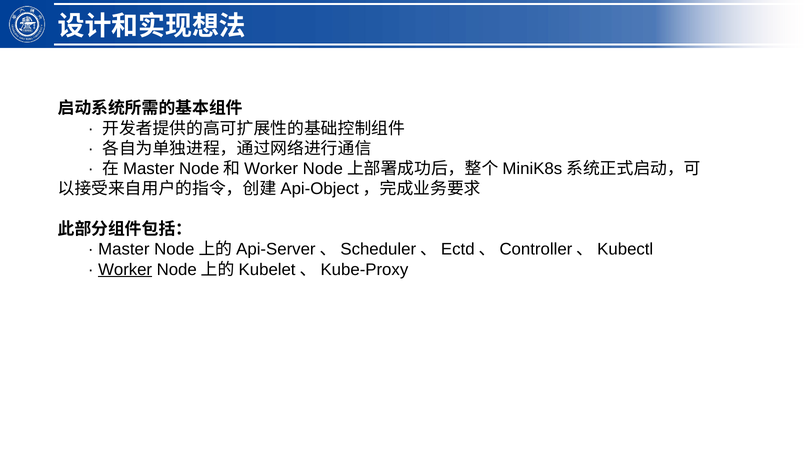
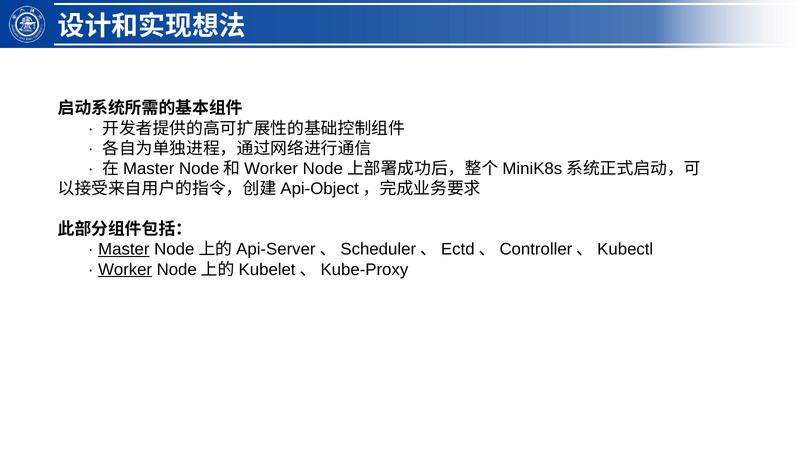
Master underline: none -> present (124, 250)
